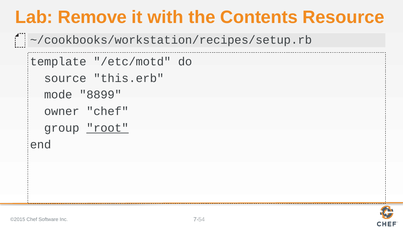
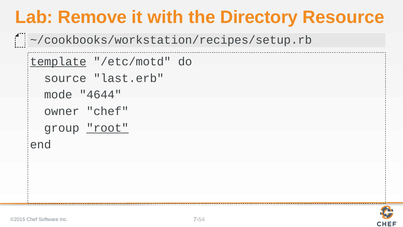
Contents: Contents -> Directory (259, 17)
template underline: none -> present (58, 61)
this.erb: this.erb -> last.erb (129, 78)
8899: 8899 -> 4644 (101, 95)
